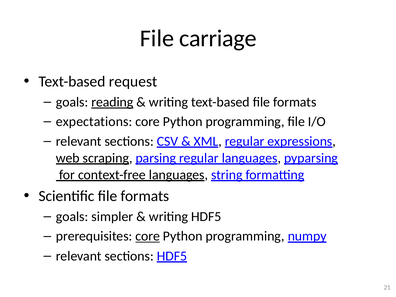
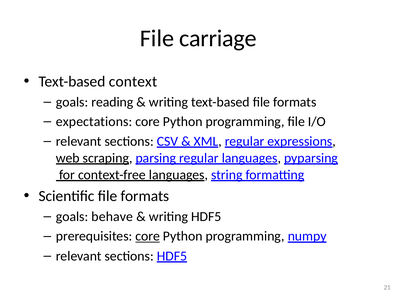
request: request -> context (133, 82)
reading underline: present -> none (112, 102)
simpler: simpler -> behave (112, 217)
